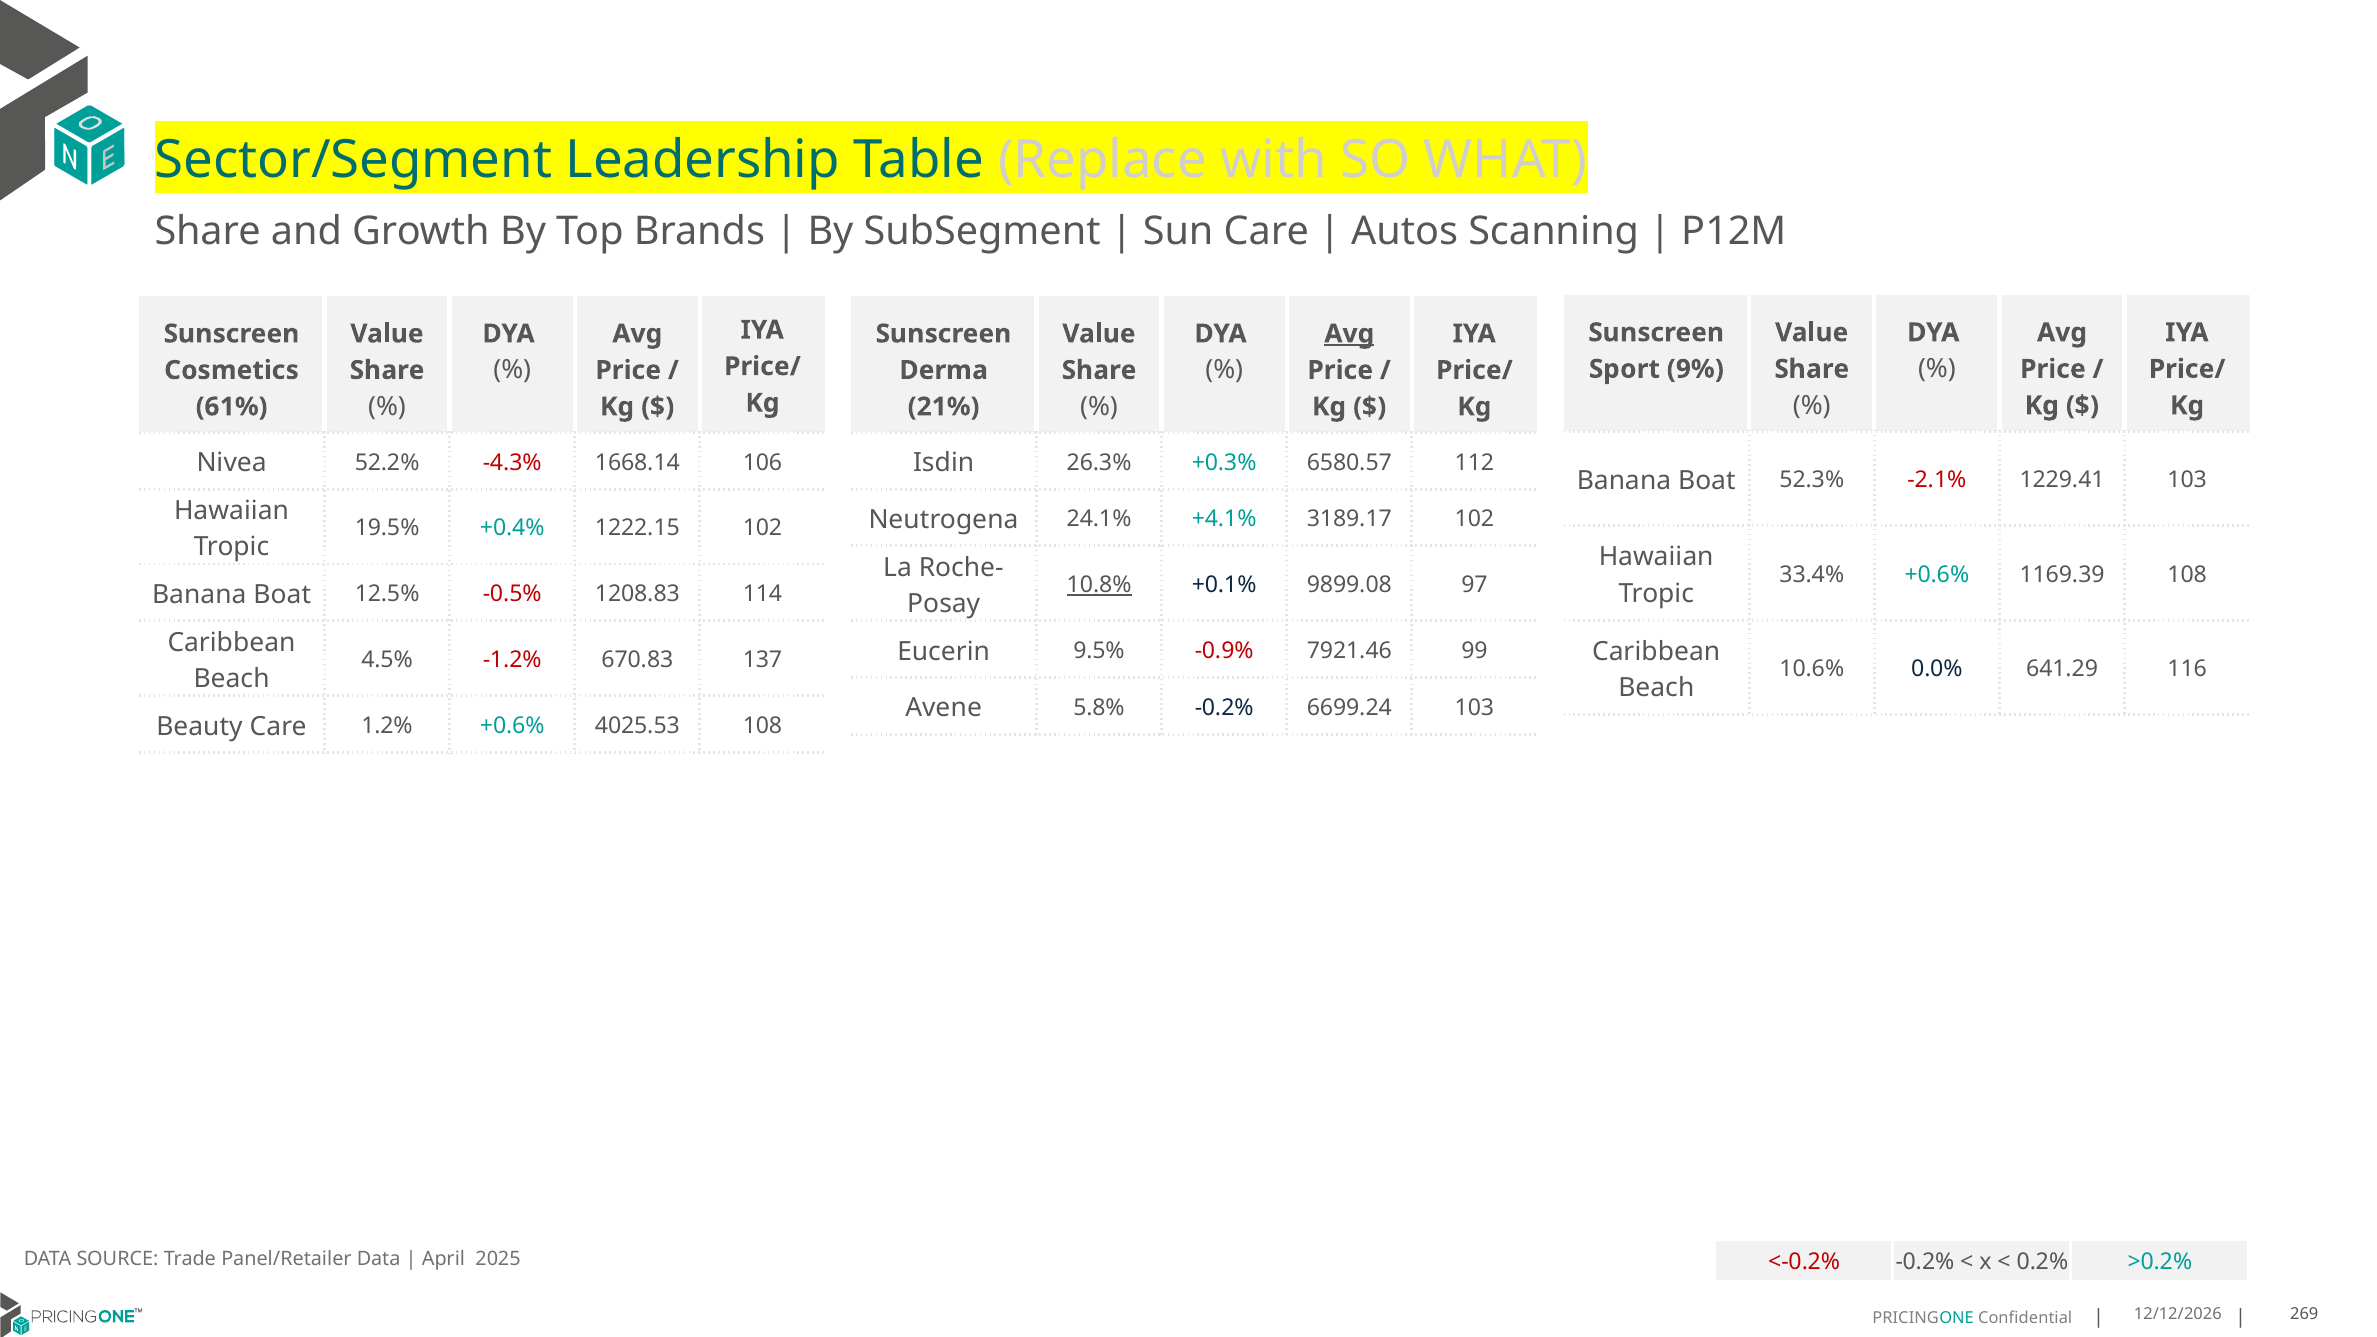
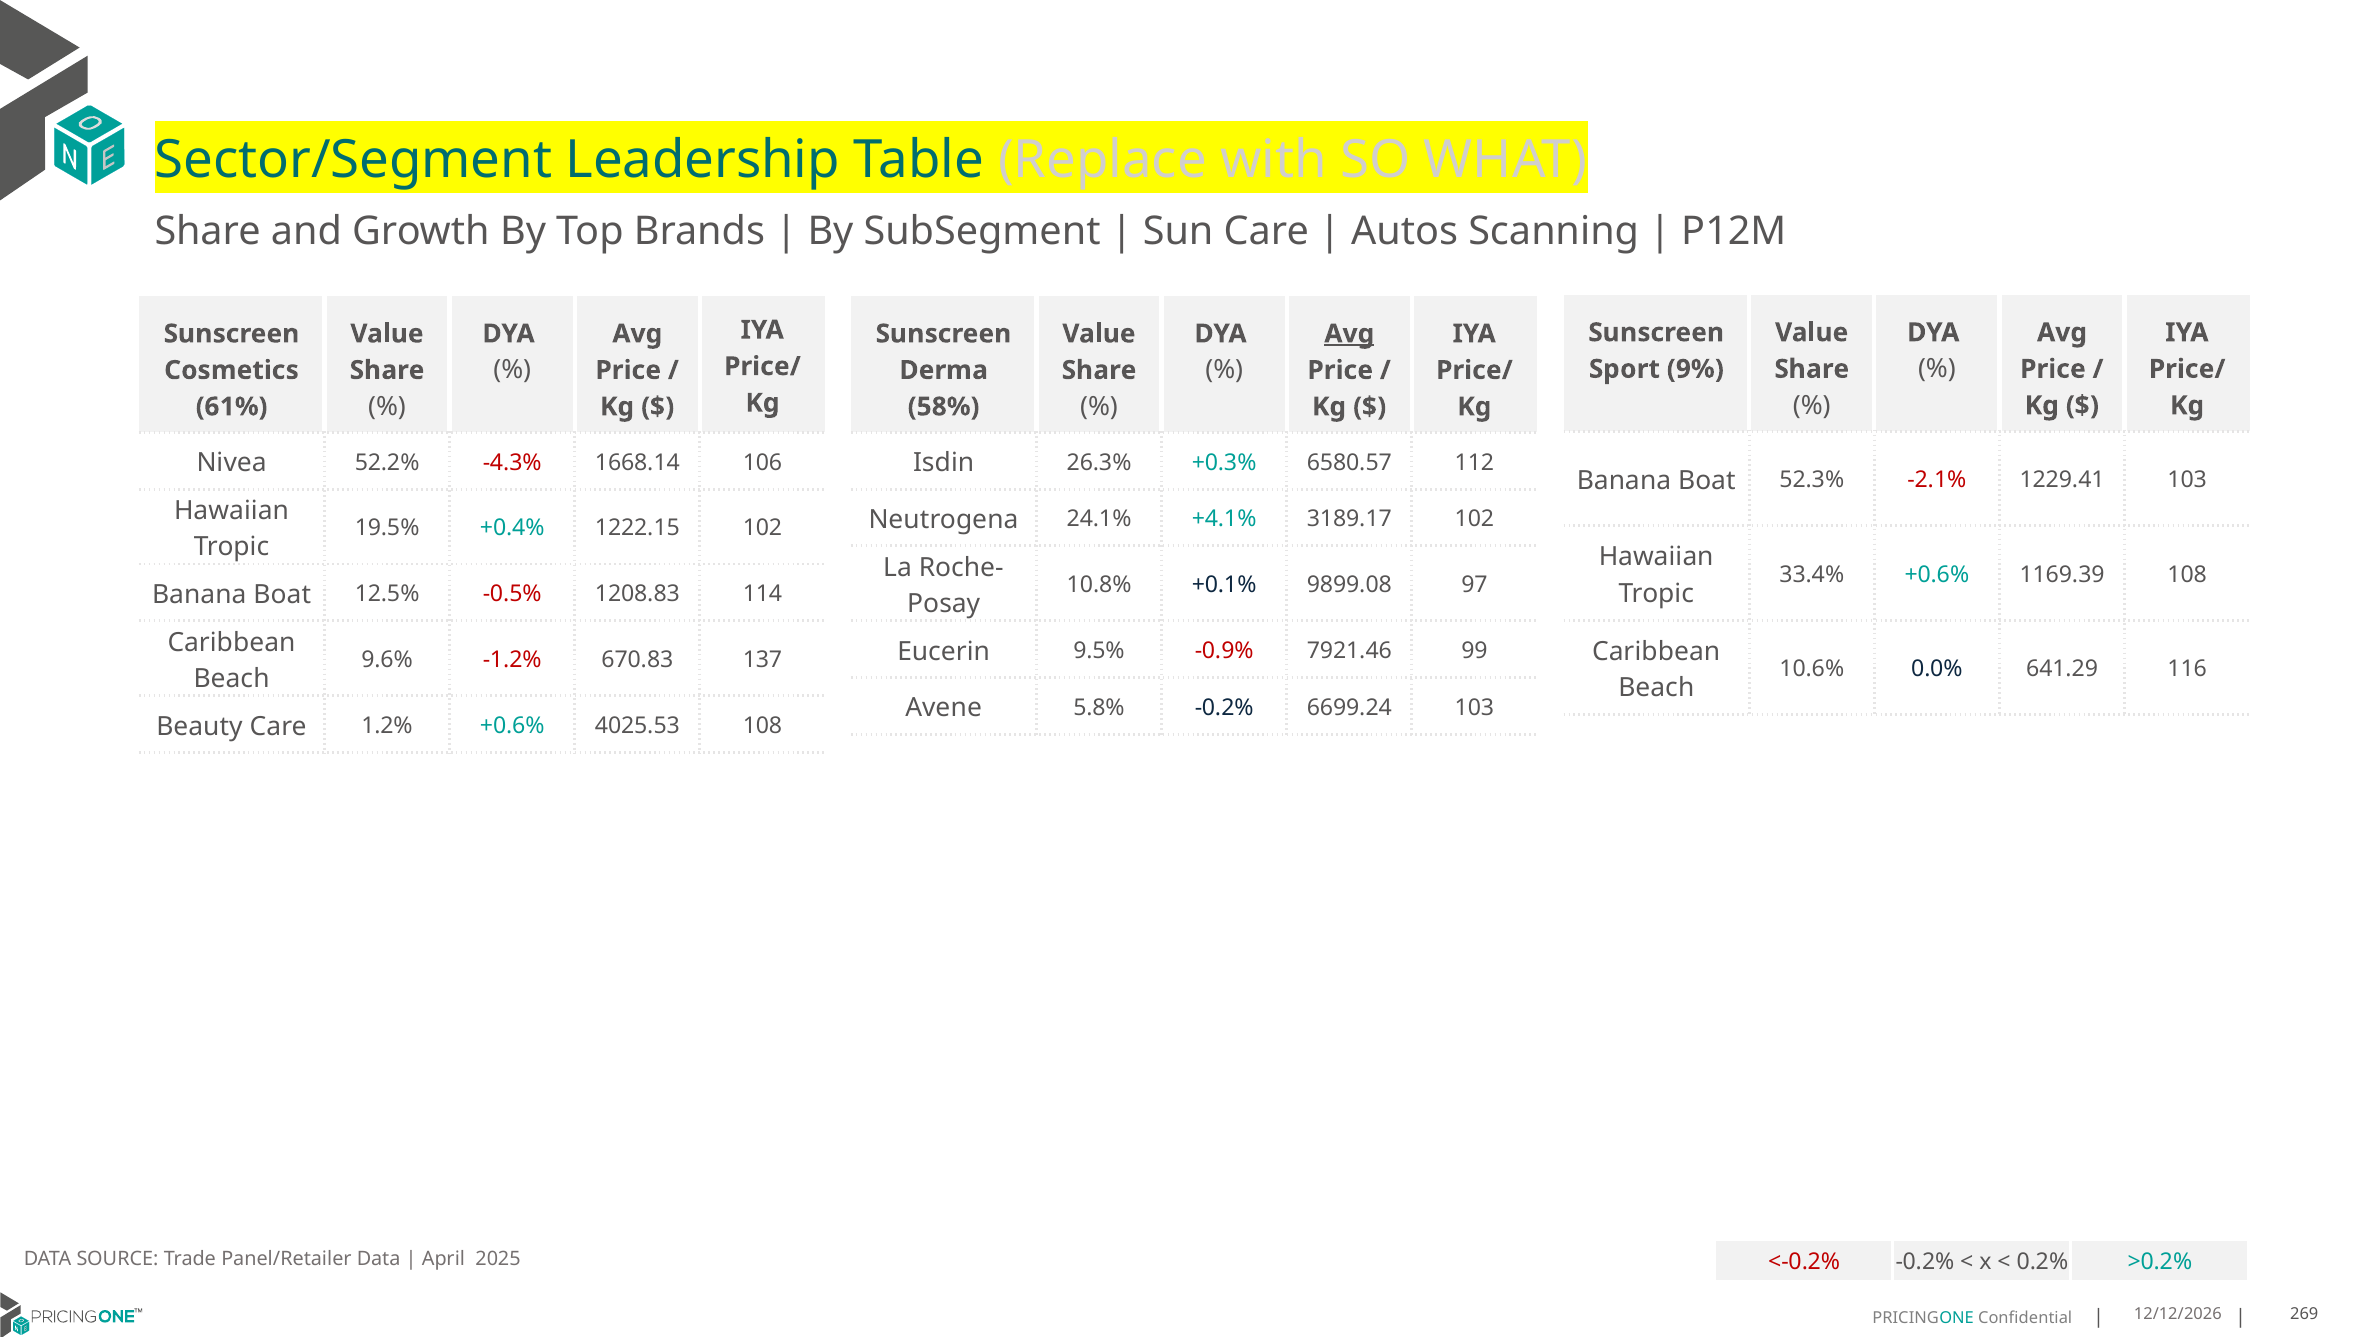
21%: 21% -> 58% (944, 407)
10.8% underline: present -> none (1099, 585)
4.5%: 4.5% -> 9.6% (387, 660)
